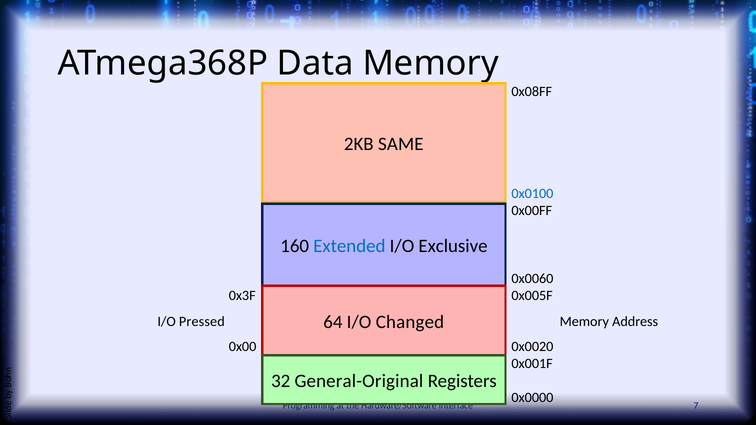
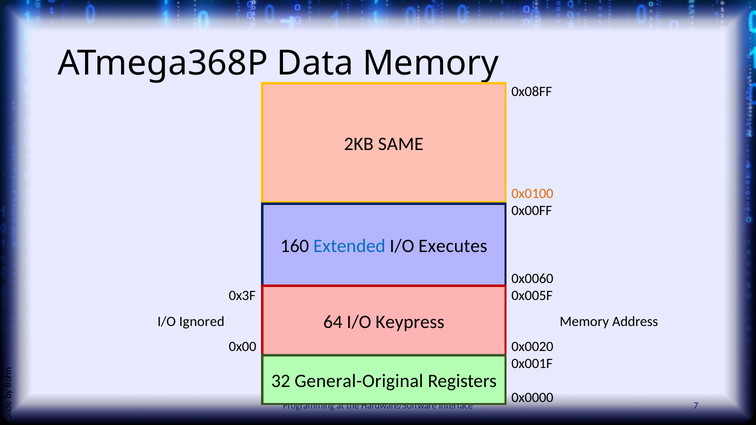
0x0100 colour: blue -> orange (532, 194)
Exclusive: Exclusive -> Executes (453, 246)
Changed: Changed -> Keypress (410, 322)
Pressed: Pressed -> Ignored (202, 322)
